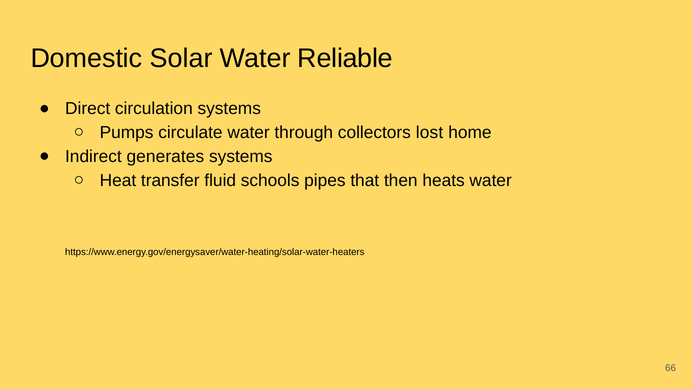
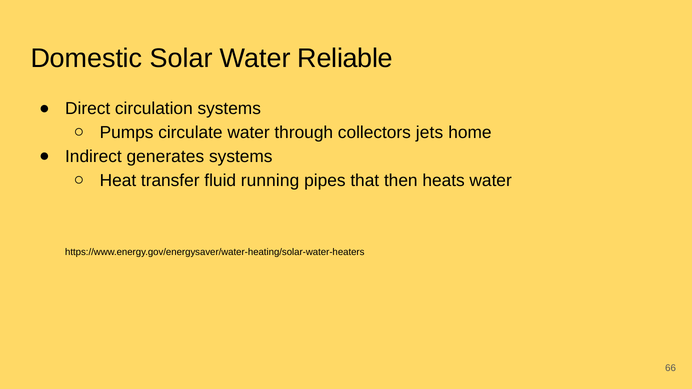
lost: lost -> jets (429, 133)
schools: schools -> running (270, 180)
